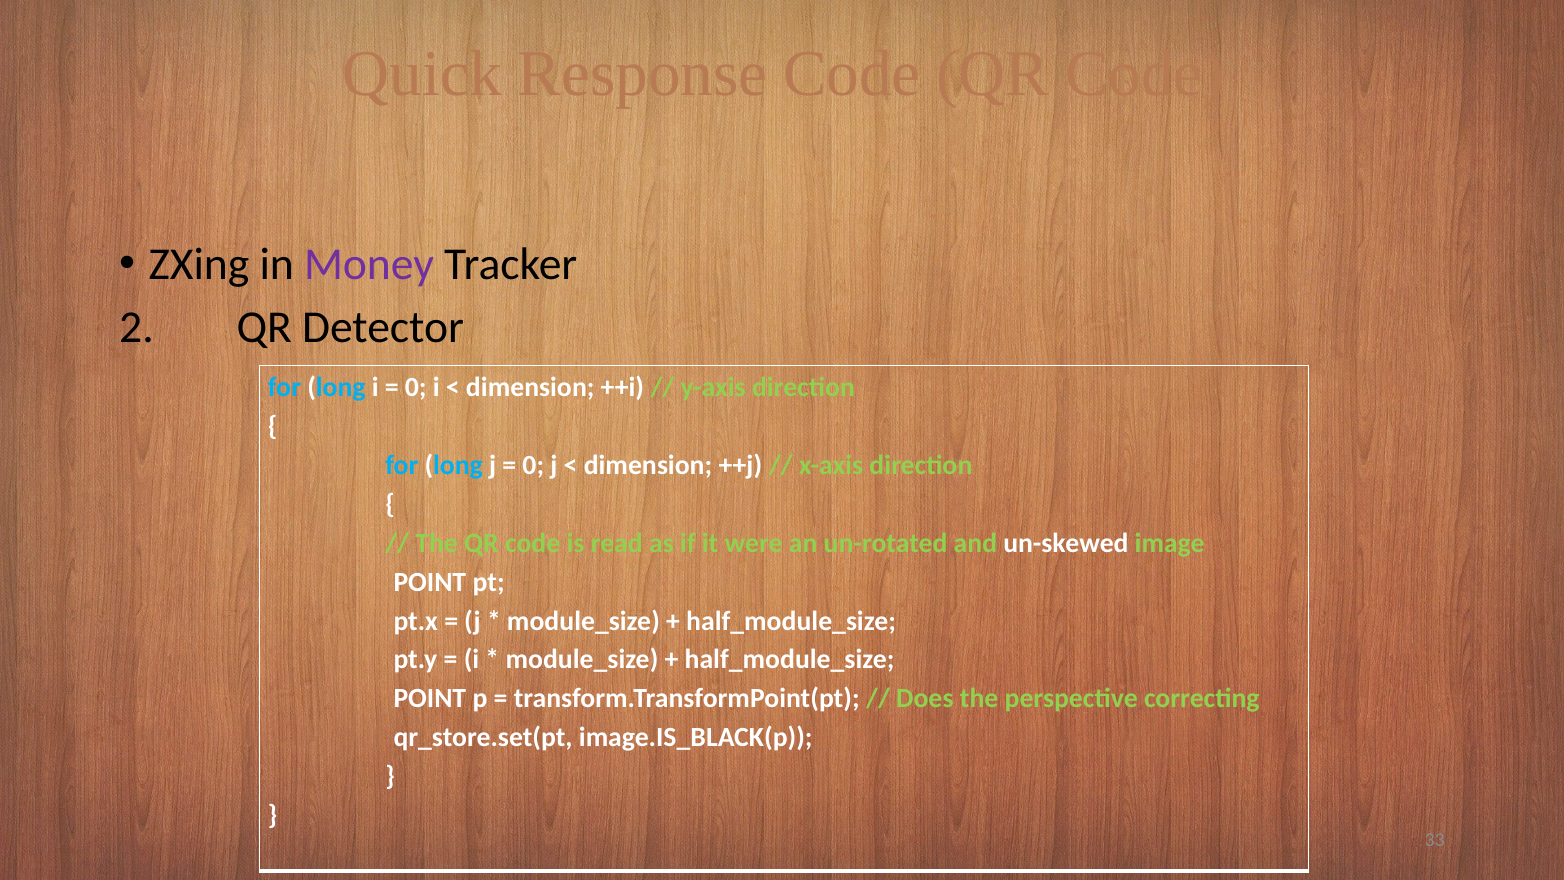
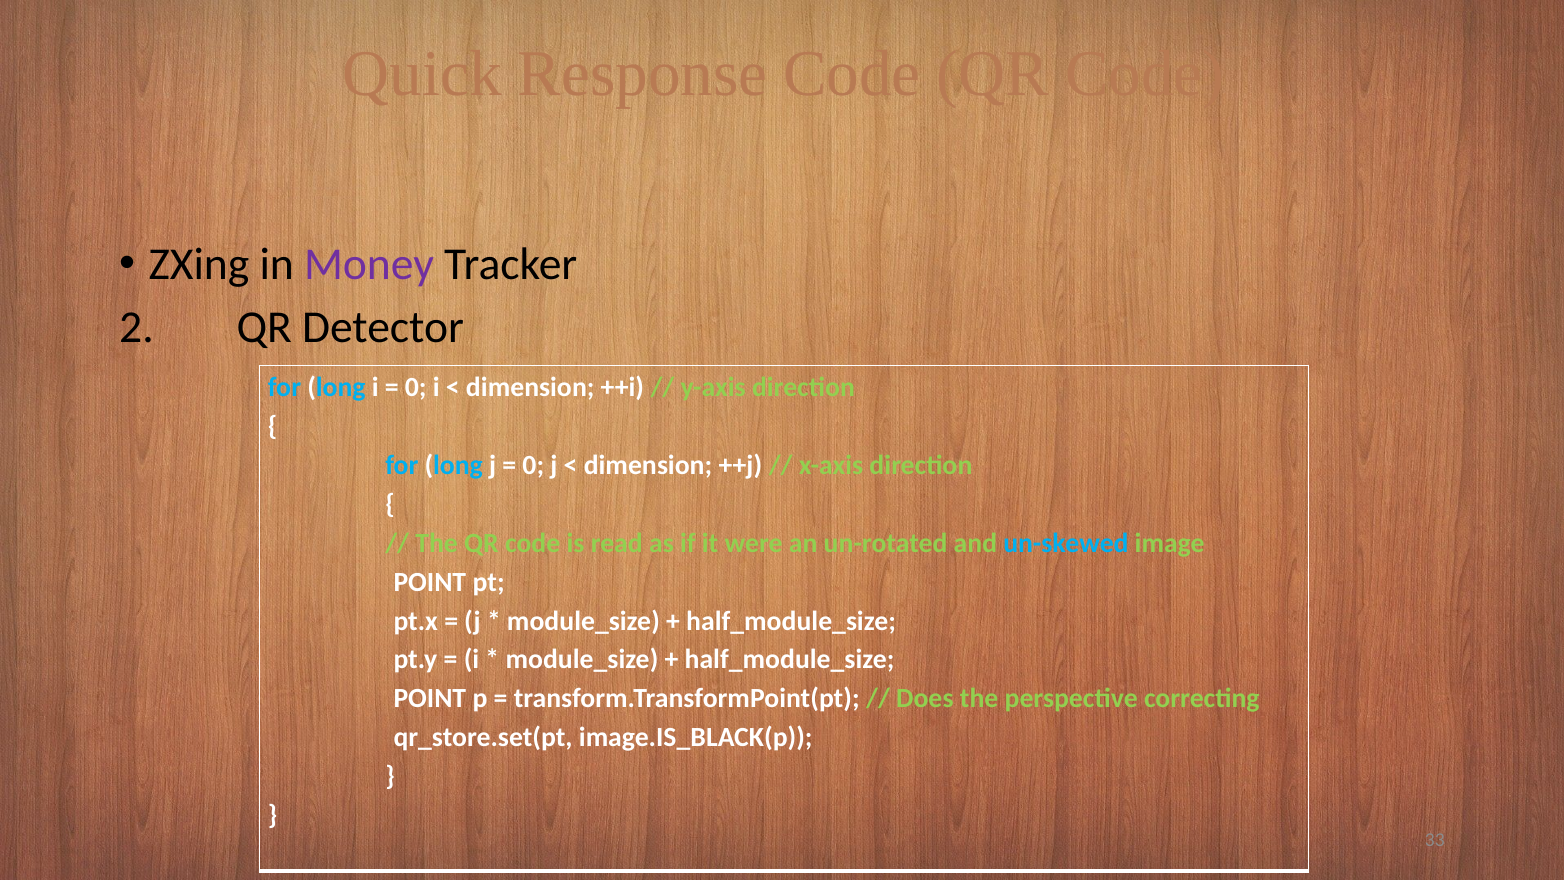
un-skewed colour: white -> light blue (1066, 543)
